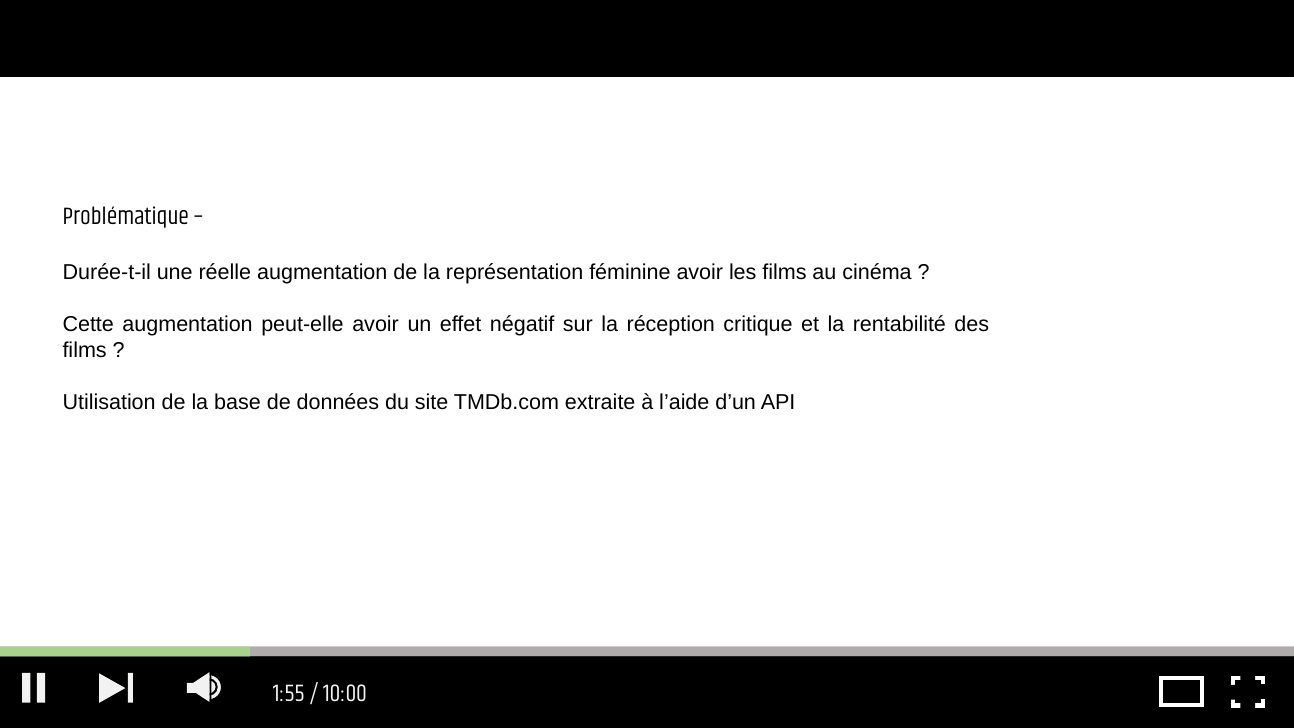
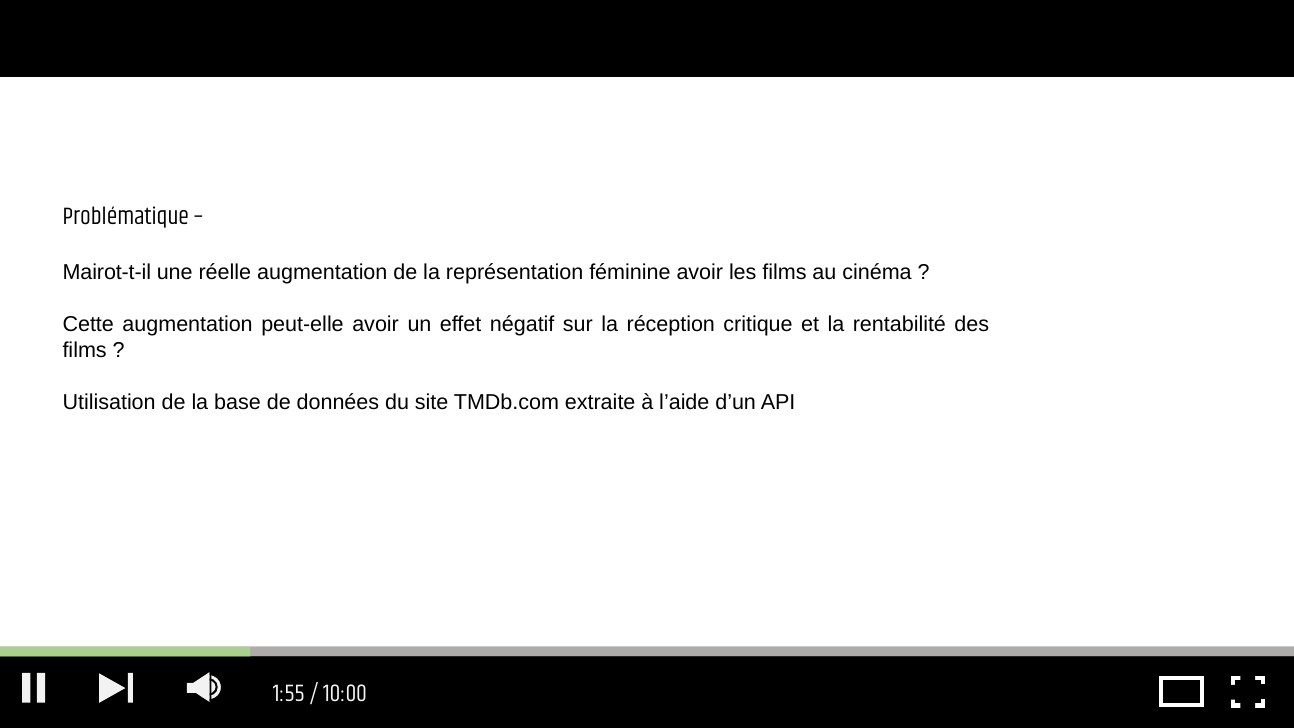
Durée-t-il: Durée-t-il -> Mairot-t-il (107, 273)
